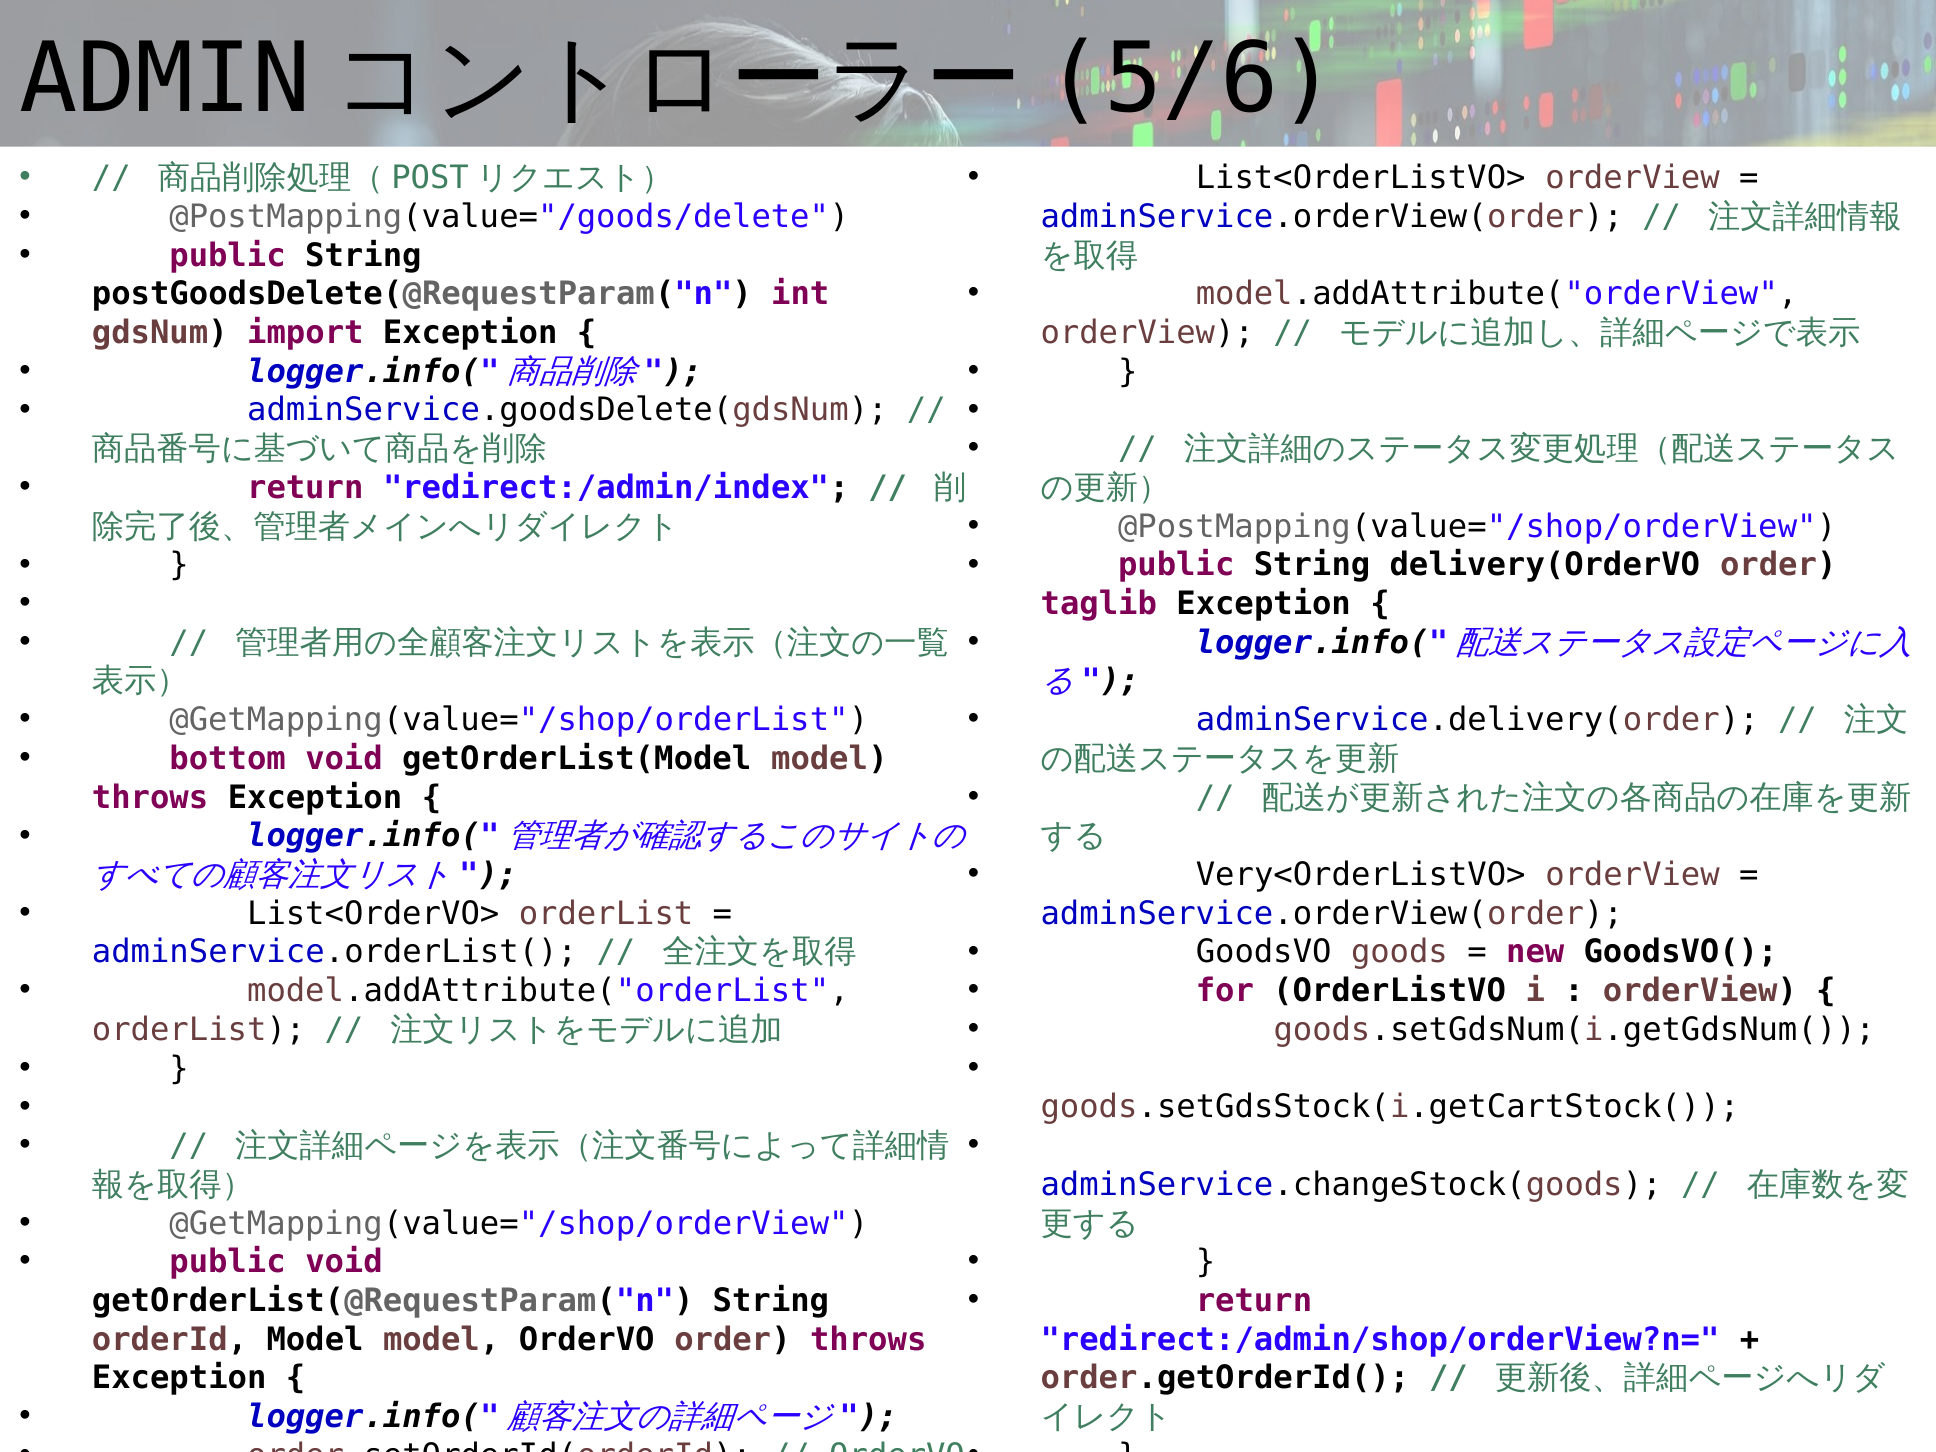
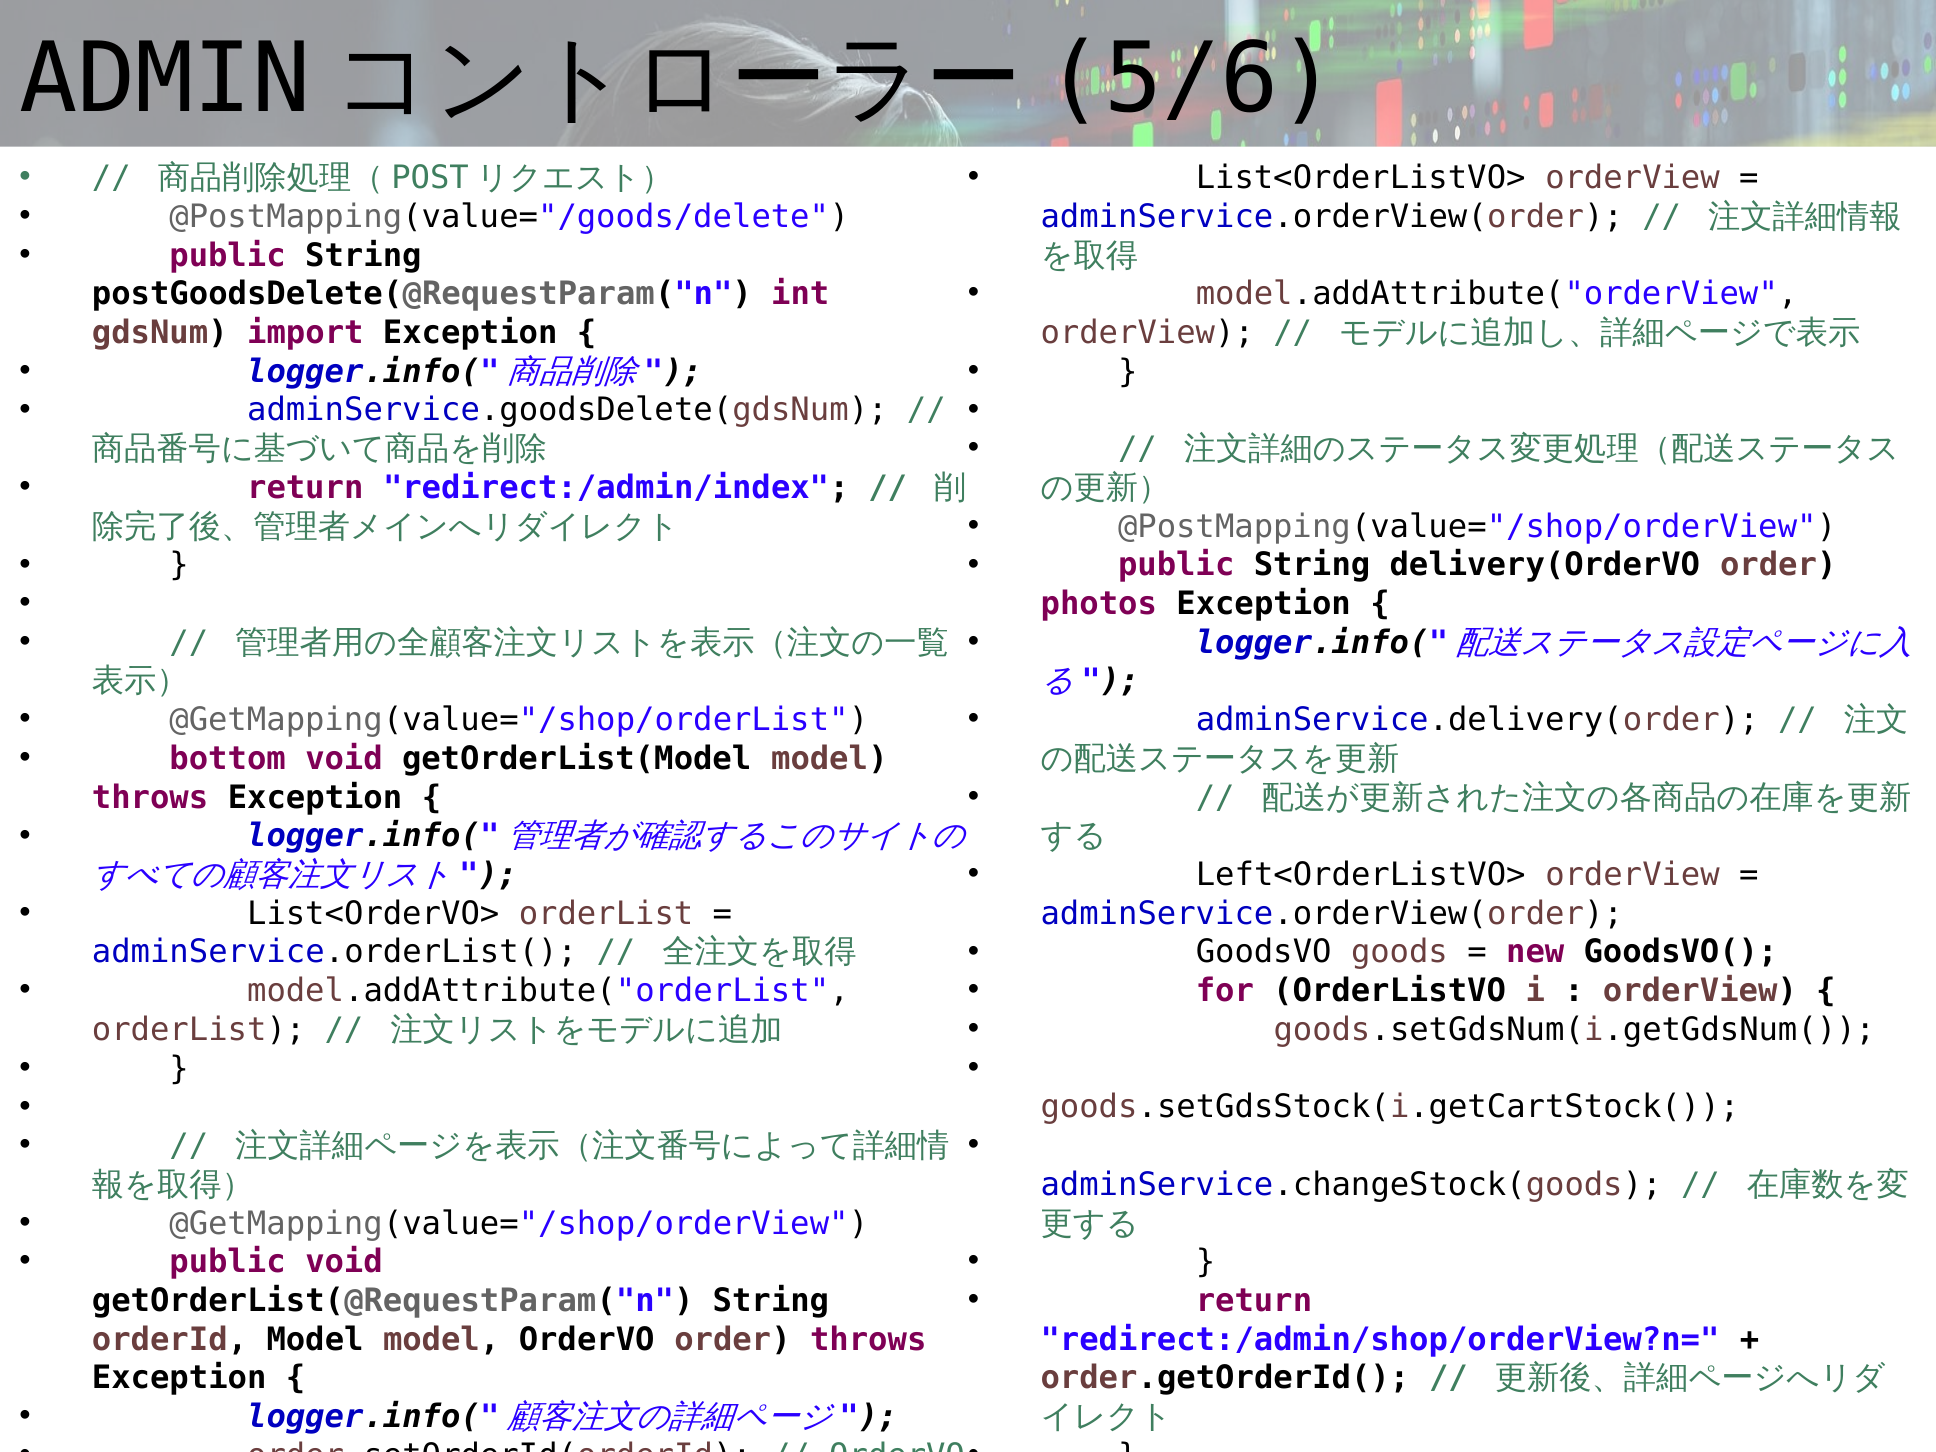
taglib: taglib -> photos (1099, 604)
Very<OrderListVO>: Very<OrderListVO> -> Left<OrderListVO> (1361, 875)
